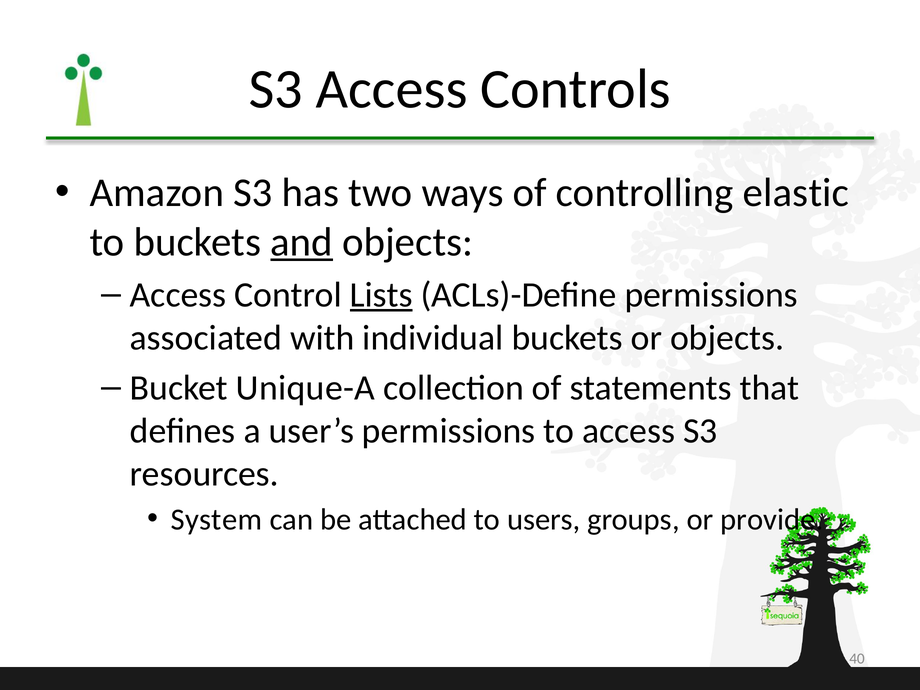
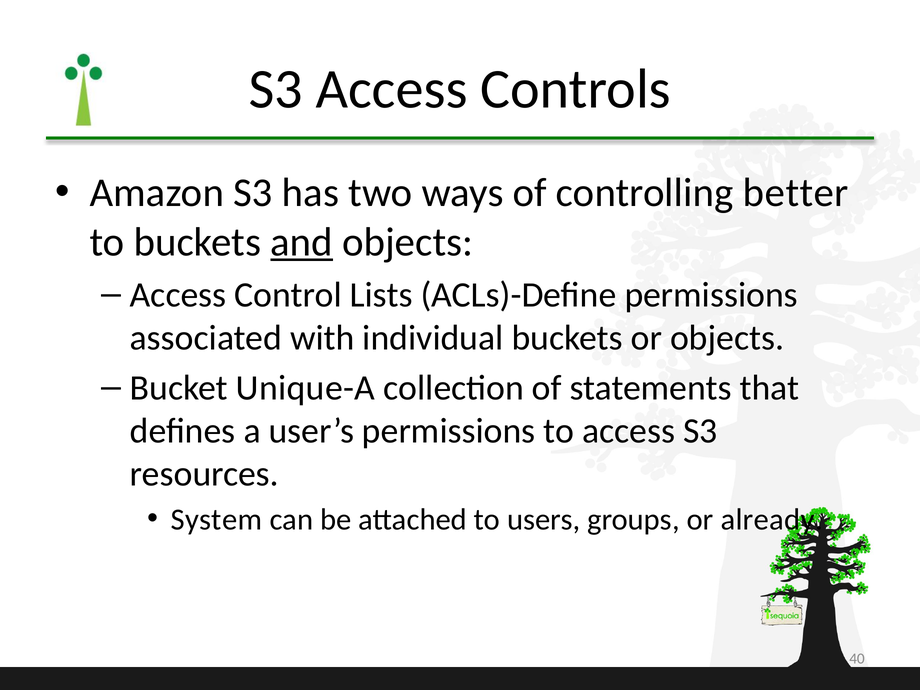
elastic: elastic -> better (796, 193)
Lists underline: present -> none (381, 295)
provide: provide -> already (772, 520)
